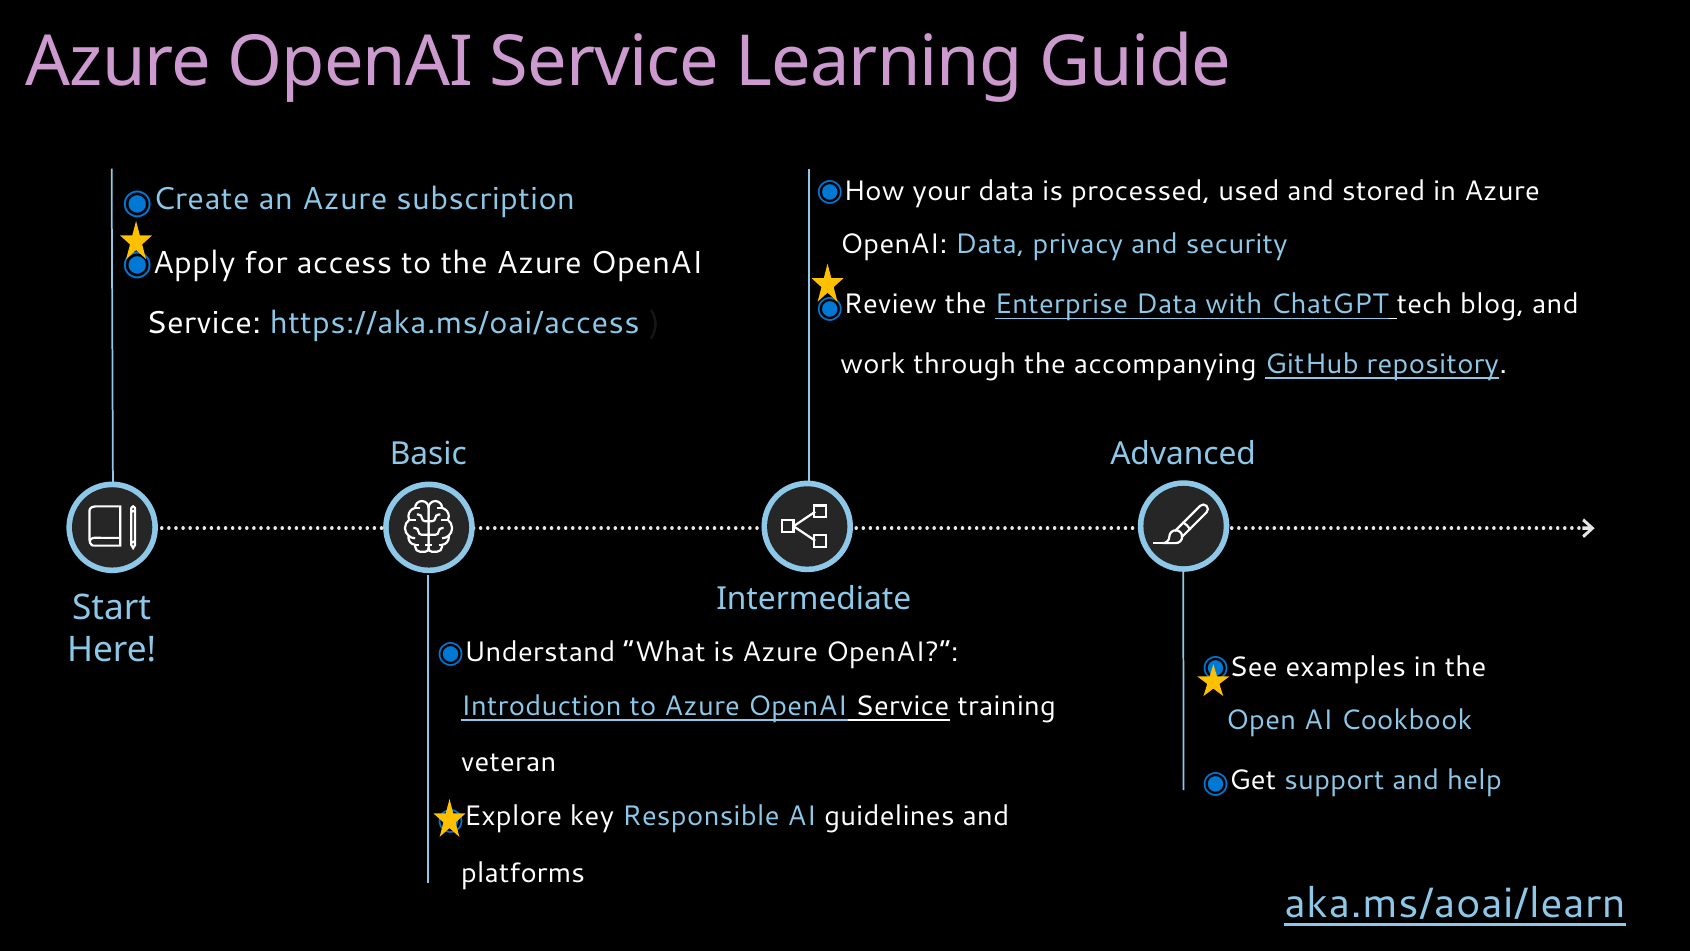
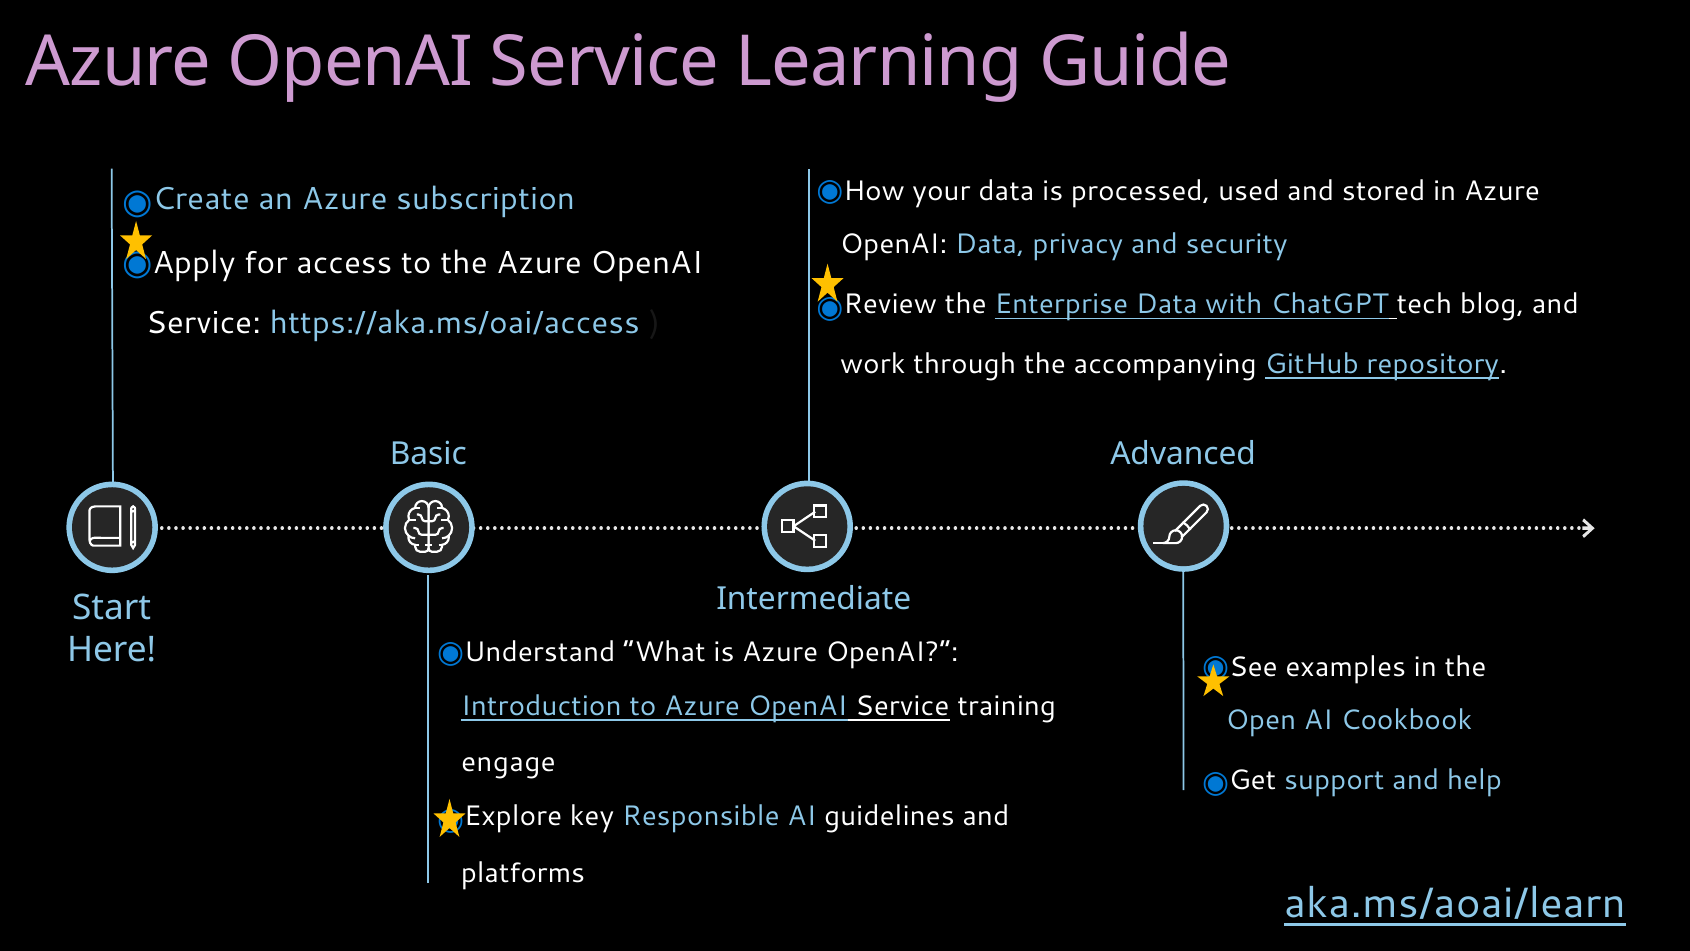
veteran: veteran -> engage (508, 762)
